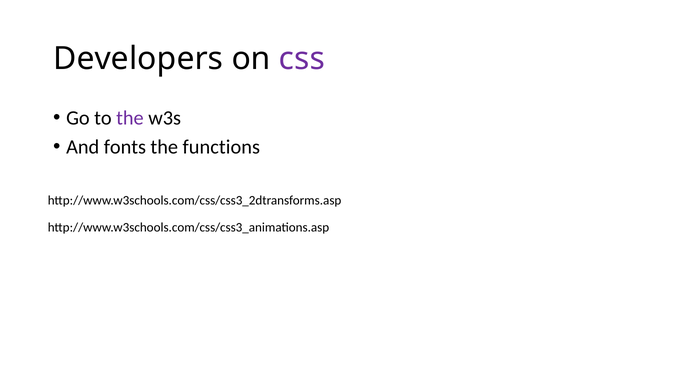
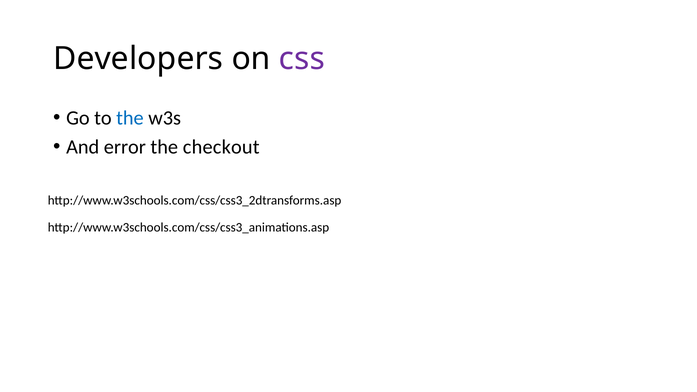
the colour: purple -> blue (130, 118)
fonts: fonts -> error (125, 147)
functions: functions -> checkout (221, 147)
